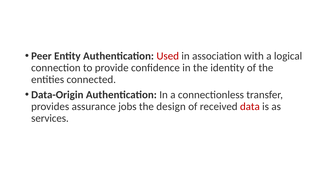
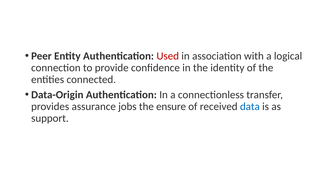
design: design -> ensure (171, 107)
data colour: red -> blue (250, 107)
services: services -> support (50, 119)
